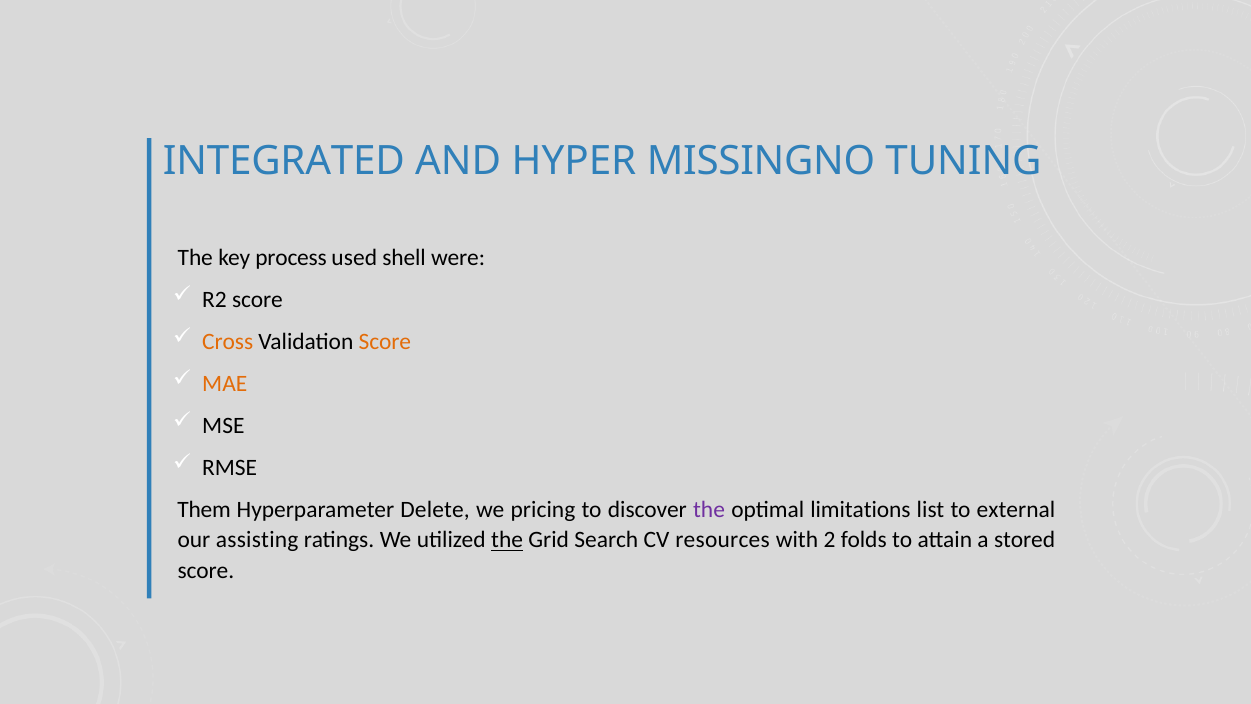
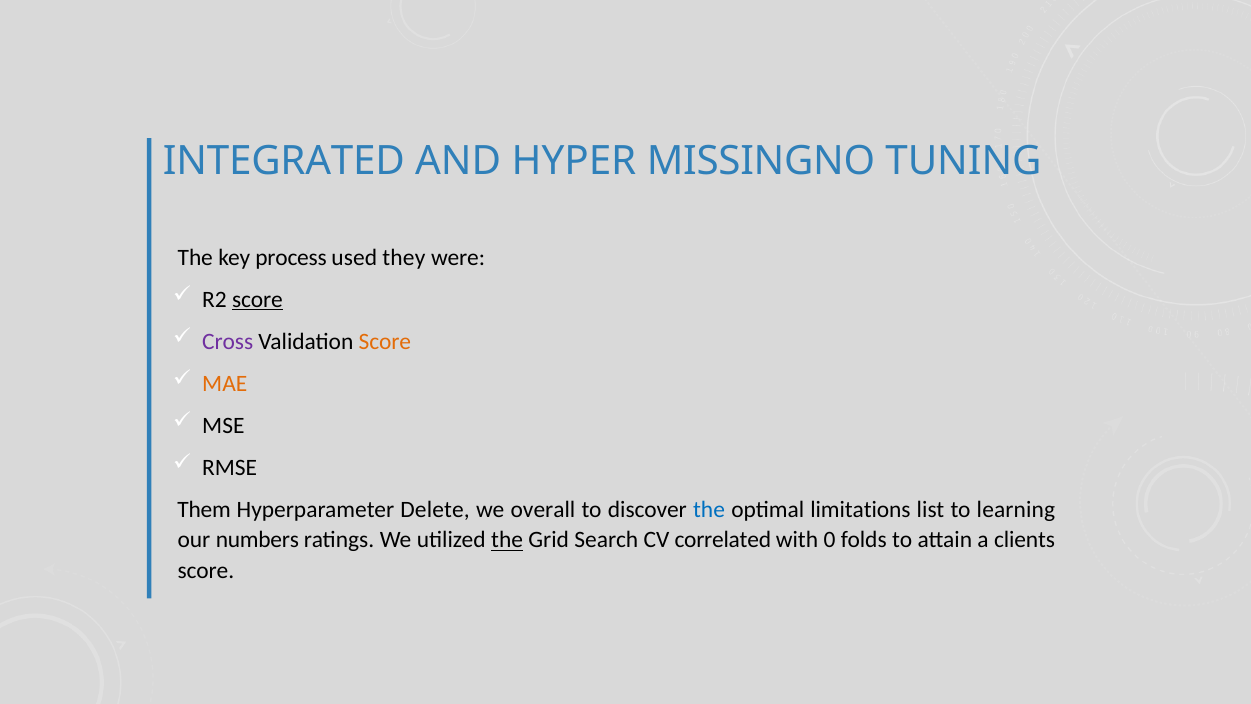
shell: shell -> they (404, 257)
score underline: none -> present (257, 299)
Cross colour: orange -> purple (228, 341)
pricing: pricing -> overall (543, 510)
the colour: purple -> blue (709, 510)
external: external -> learning (1016, 510)
assisting: assisting -> numbers (257, 540)
resources: resources -> correlated (723, 540)
2: 2 -> 0 (829, 540)
stored: stored -> clients (1025, 540)
